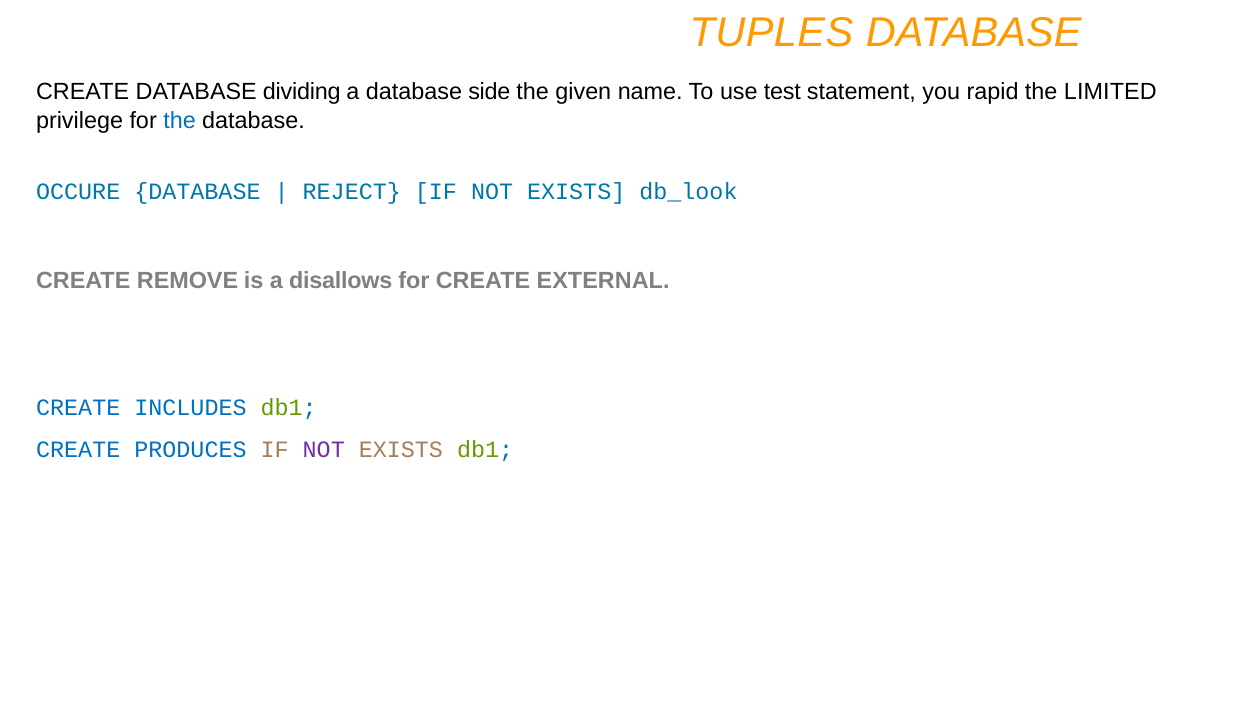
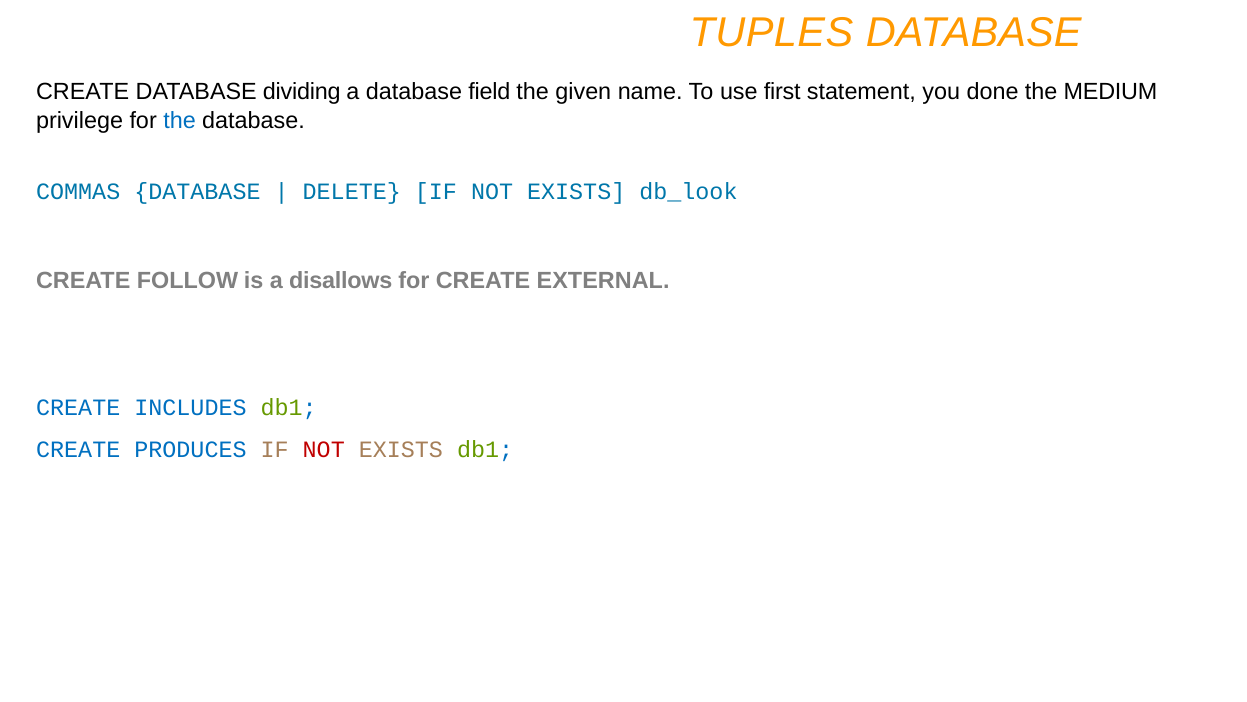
side: side -> field (489, 92)
test: test -> first (782, 92)
rapid: rapid -> done (993, 92)
LIMITED: LIMITED -> MEDIUM (1111, 92)
OCCURE: OCCURE -> COMMAS (78, 192)
REJECT: REJECT -> DELETE (352, 192)
REMOVE: REMOVE -> FOLLOW (188, 281)
NOT colour: purple -> red (324, 449)
